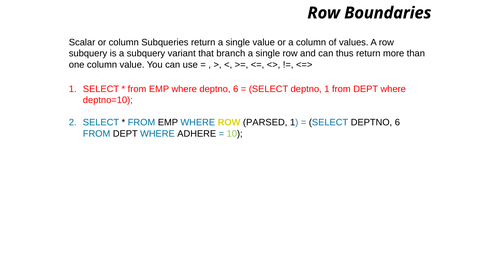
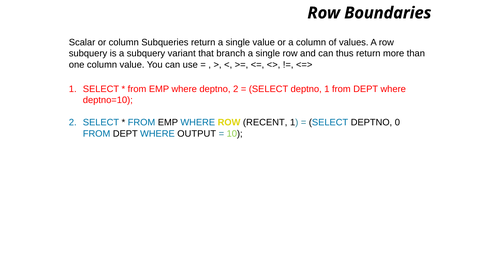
where deptno 6: 6 -> 2 (236, 89)
PARSED: PARSED -> RECENT (265, 122)
SELECT DEPTNO 6: 6 -> 0 (397, 122)
ADHERE: ADHERE -> OUTPUT (197, 134)
